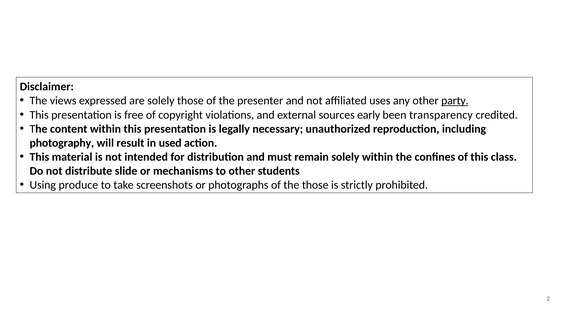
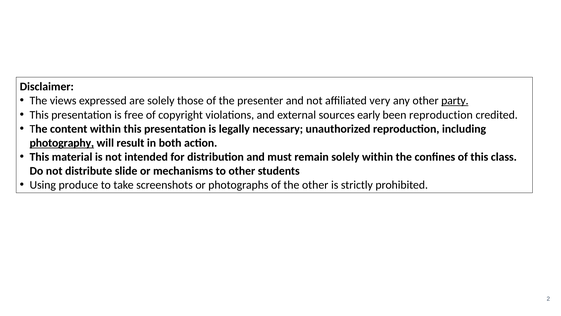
uses: uses -> very (380, 101)
been transparency: transparency -> reproduction (441, 115)
photography underline: none -> present (62, 143)
used: used -> both (170, 143)
the those: those -> other (315, 185)
